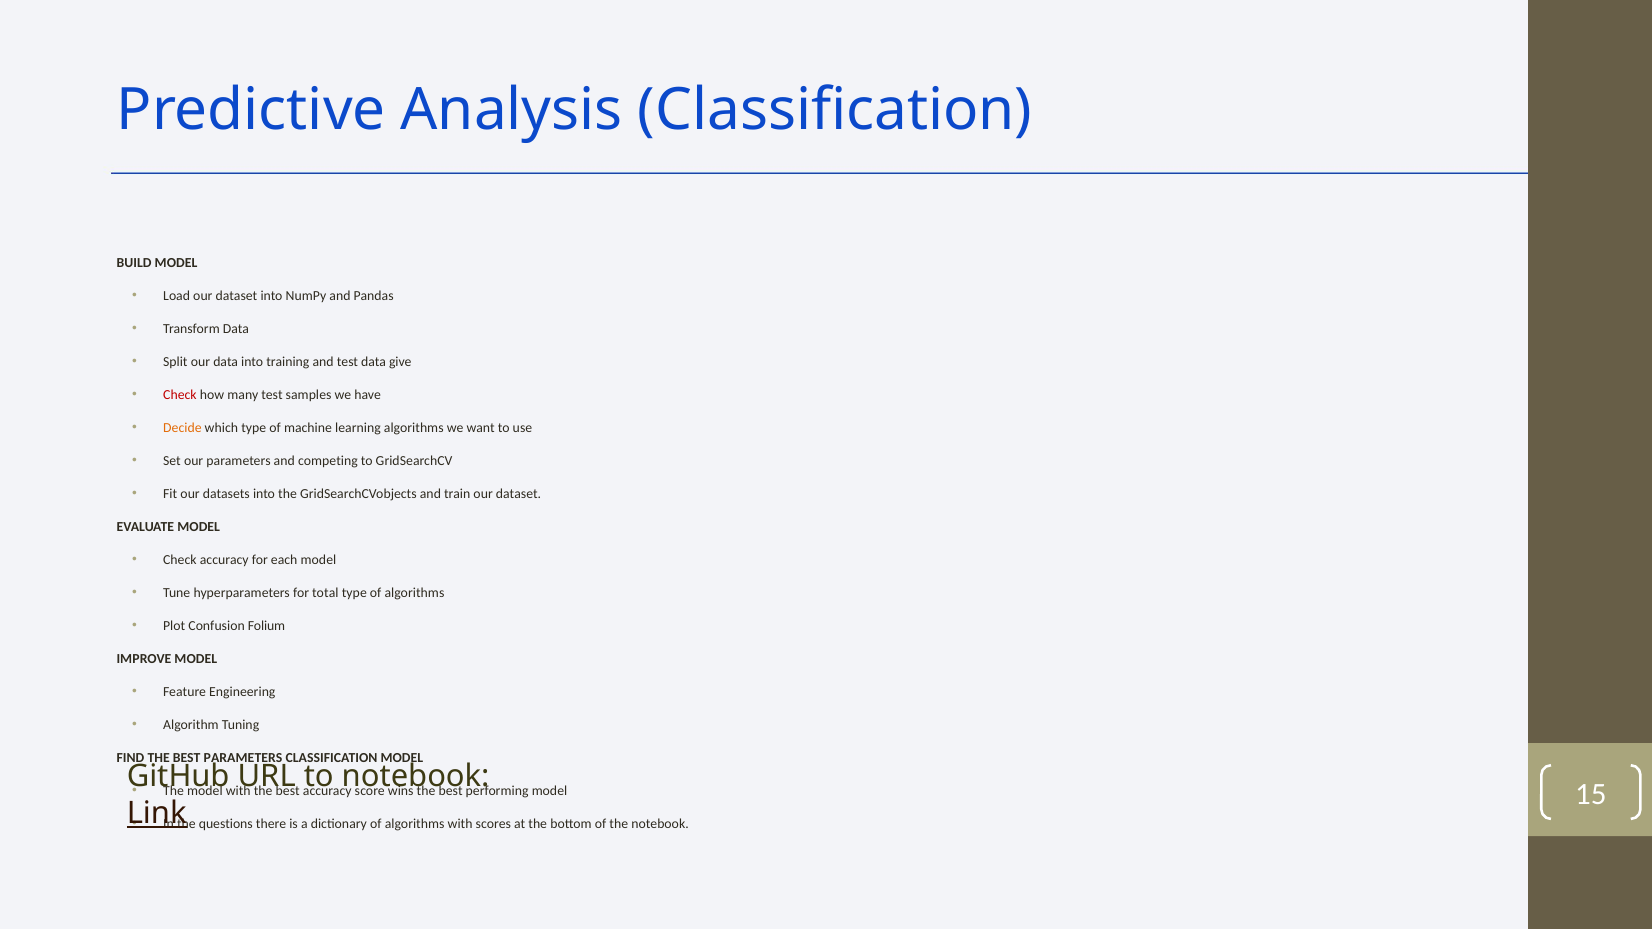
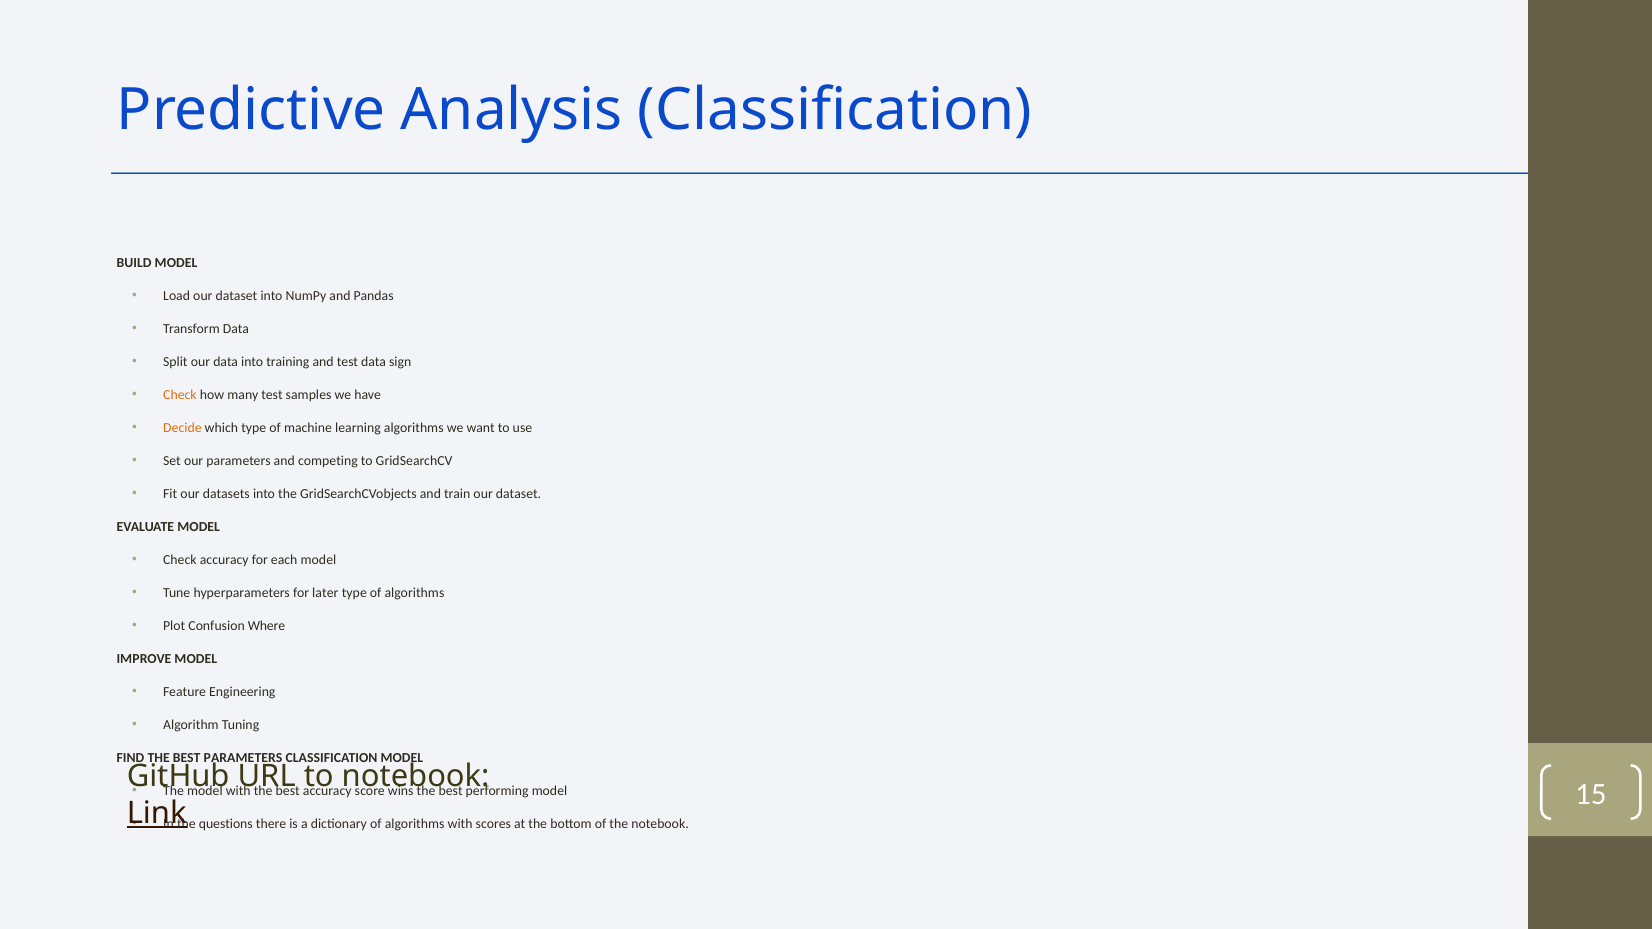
give: give -> sign (400, 362)
Check colour: red -> orange (180, 395)
total: total -> later (325, 593)
Folium: Folium -> Where (266, 626)
